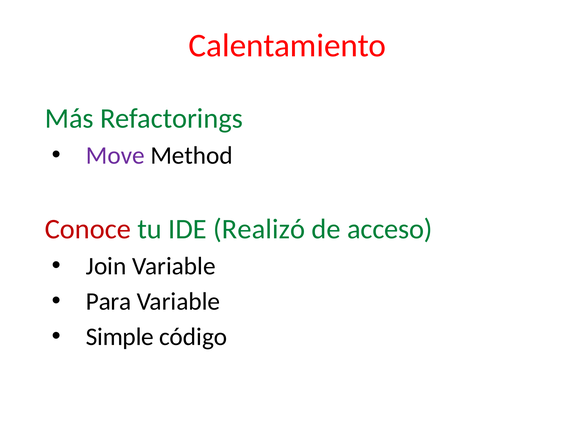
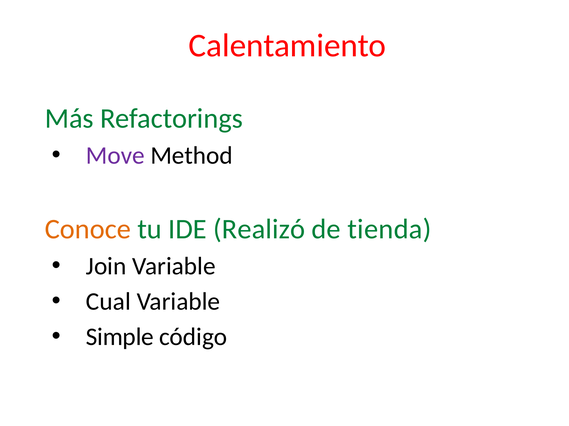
Conoce colour: red -> orange (88, 229)
acceso: acceso -> tienda (390, 229)
Para: Para -> Cual (108, 302)
